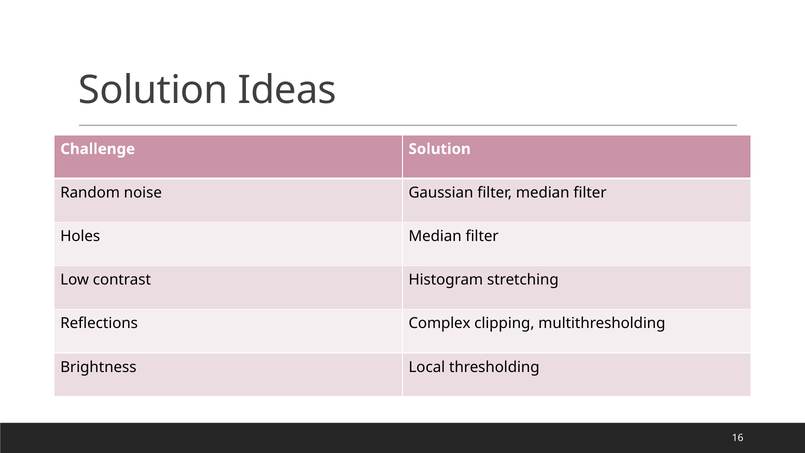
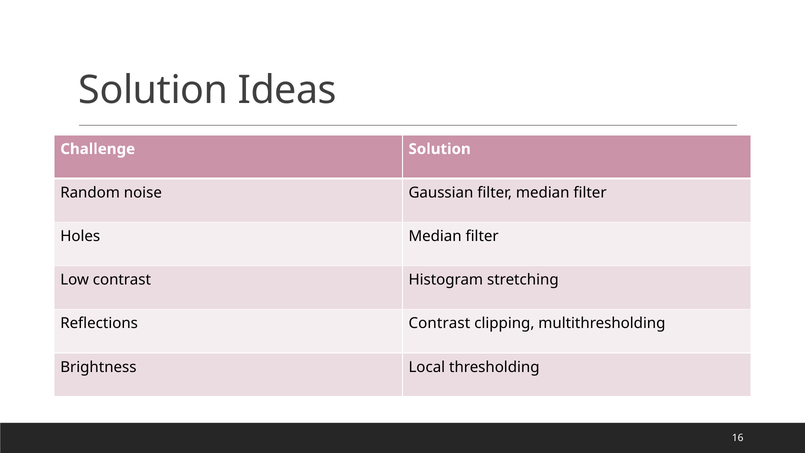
Reflections Complex: Complex -> Contrast (439, 323)
